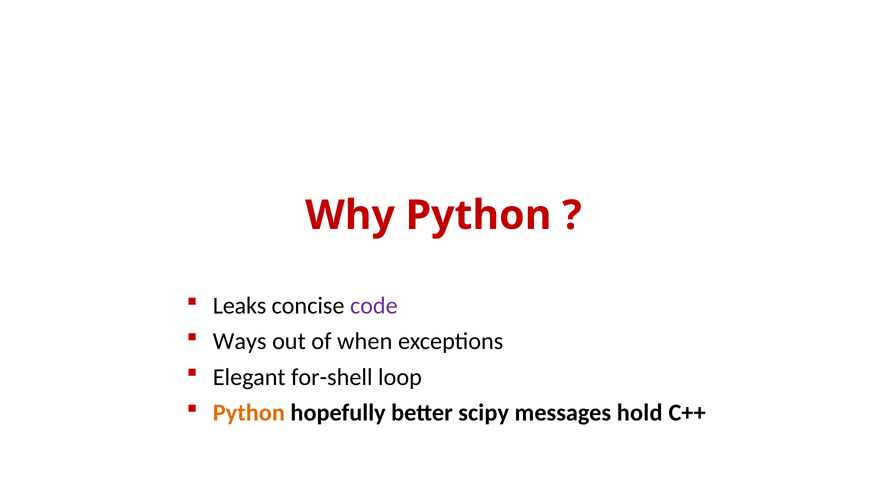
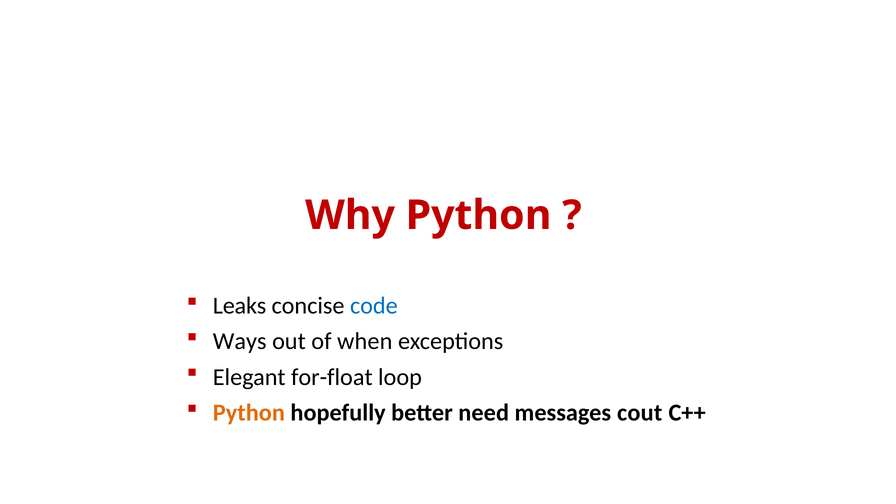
code colour: purple -> blue (374, 306)
for-shell: for-shell -> for-float (332, 377)
scipy: scipy -> need (484, 413)
hold: hold -> cout (640, 413)
